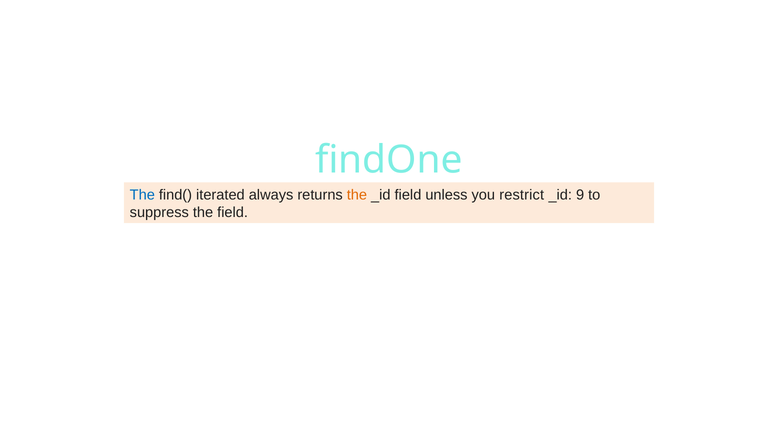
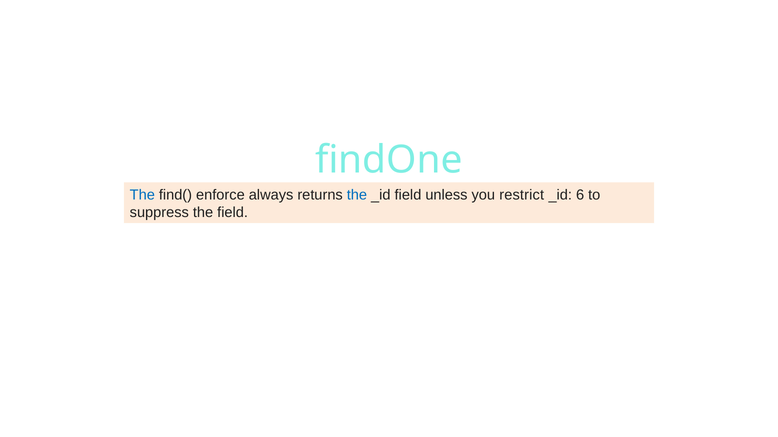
iterated: iterated -> enforce (220, 195)
the colour: orange -> blue (357, 195)
9: 9 -> 6 (580, 195)
